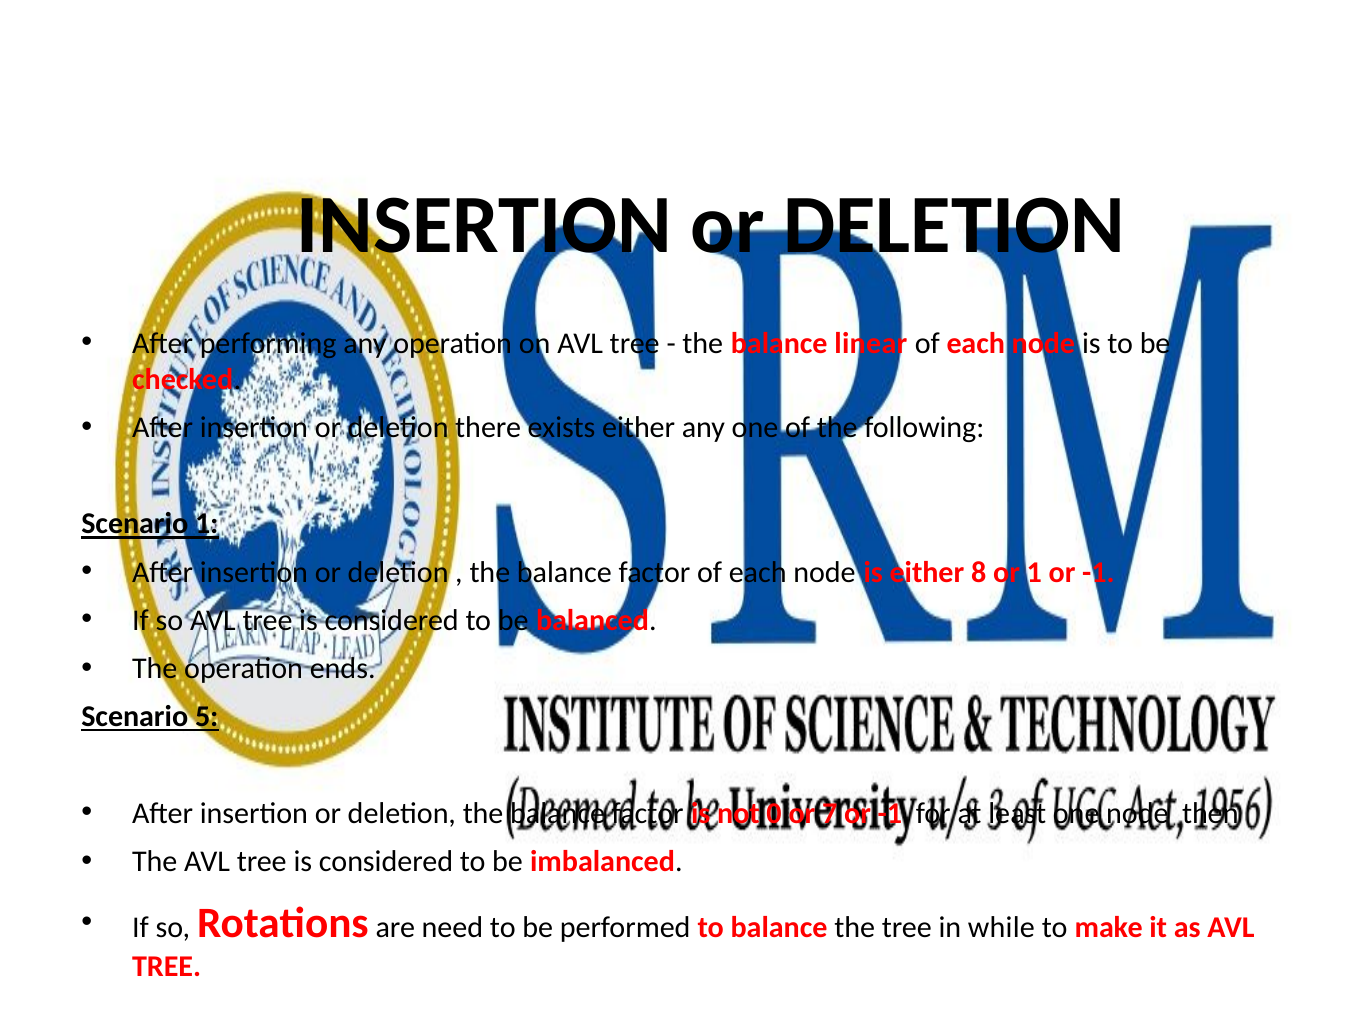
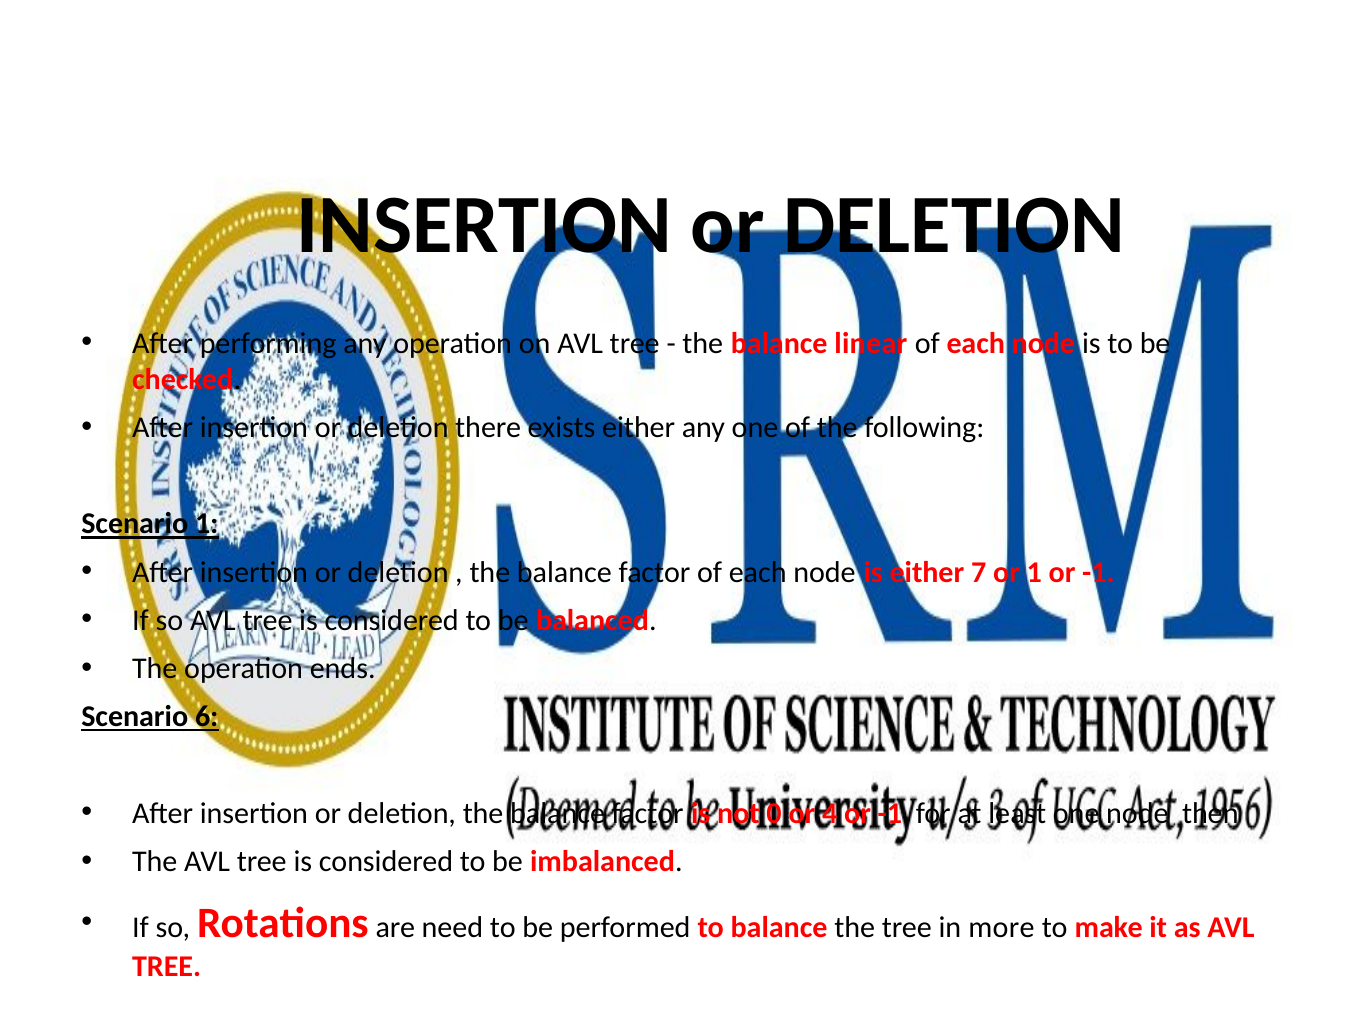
8: 8 -> 7 (979, 572)
5: 5 -> 6 (207, 717)
7: 7 -> 4 (830, 813)
while: while -> more (1001, 928)
